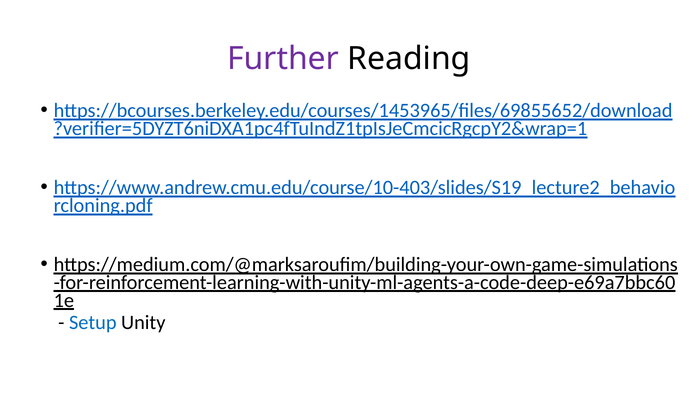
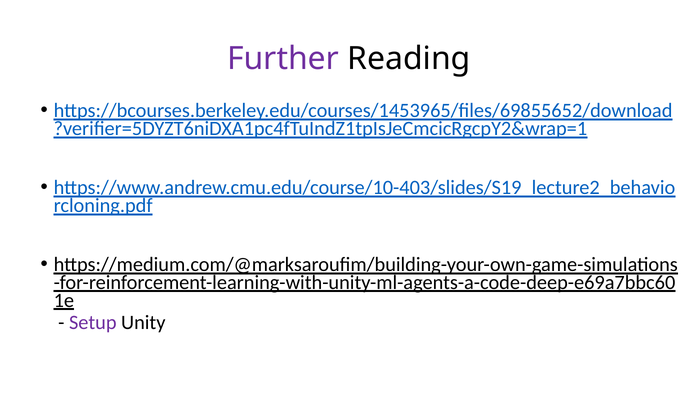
Setup colour: blue -> purple (93, 322)
